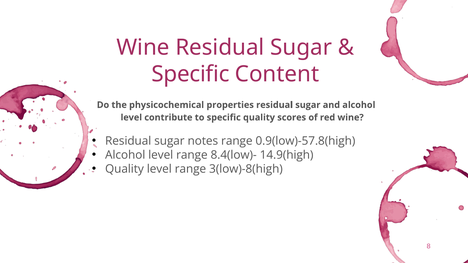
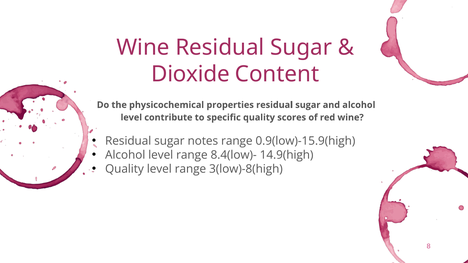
Specific: Specific -> Dioxide (190, 74)
0.9(low)-57.8(high: 0.9(low)-57.8(high -> 0.9(low)-15.9(high (305, 141)
